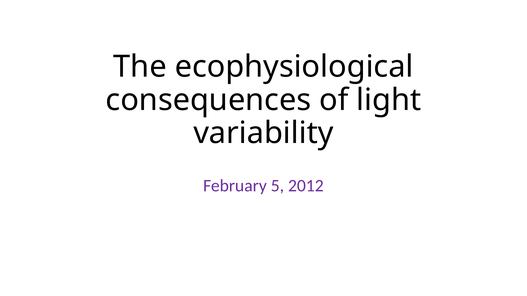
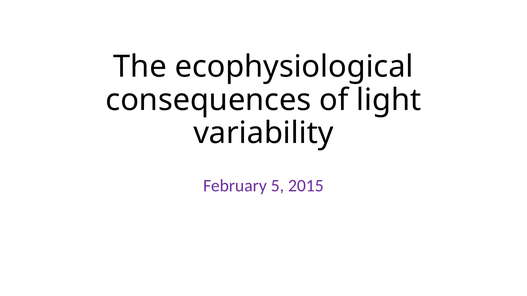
2012: 2012 -> 2015 (306, 186)
